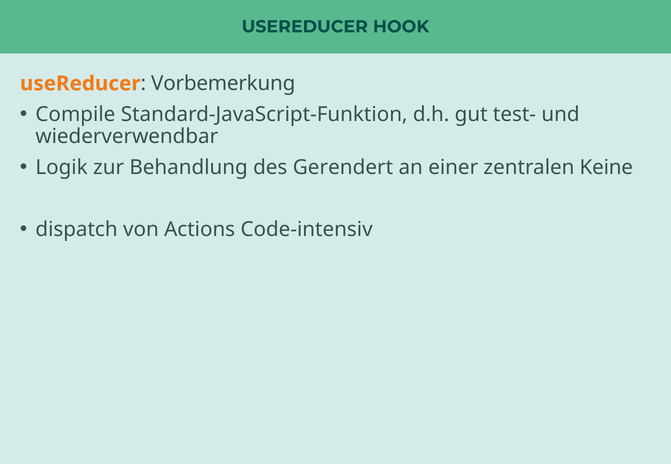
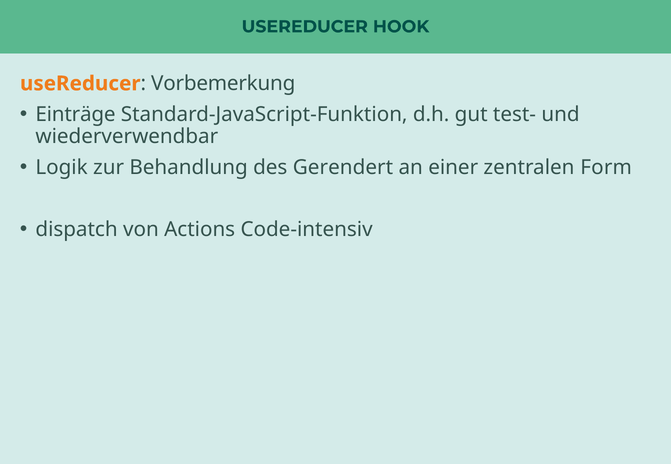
Compile: Compile -> Einträge (76, 115)
Keine: Keine -> Form (606, 168)
